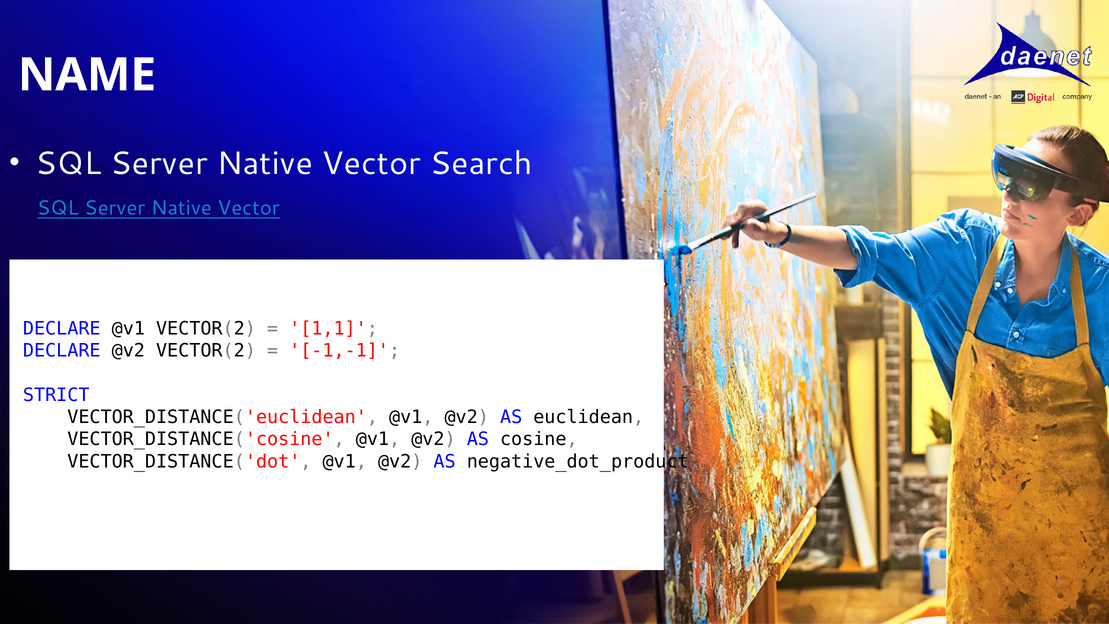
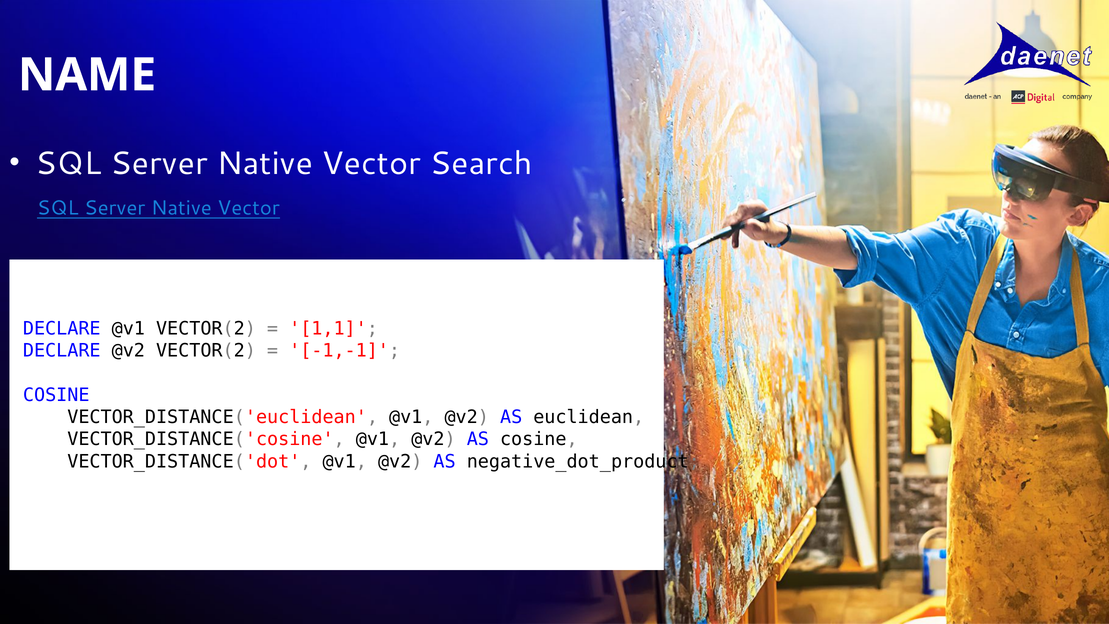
STRICT: STRICT -> COSINE (56, 395)
